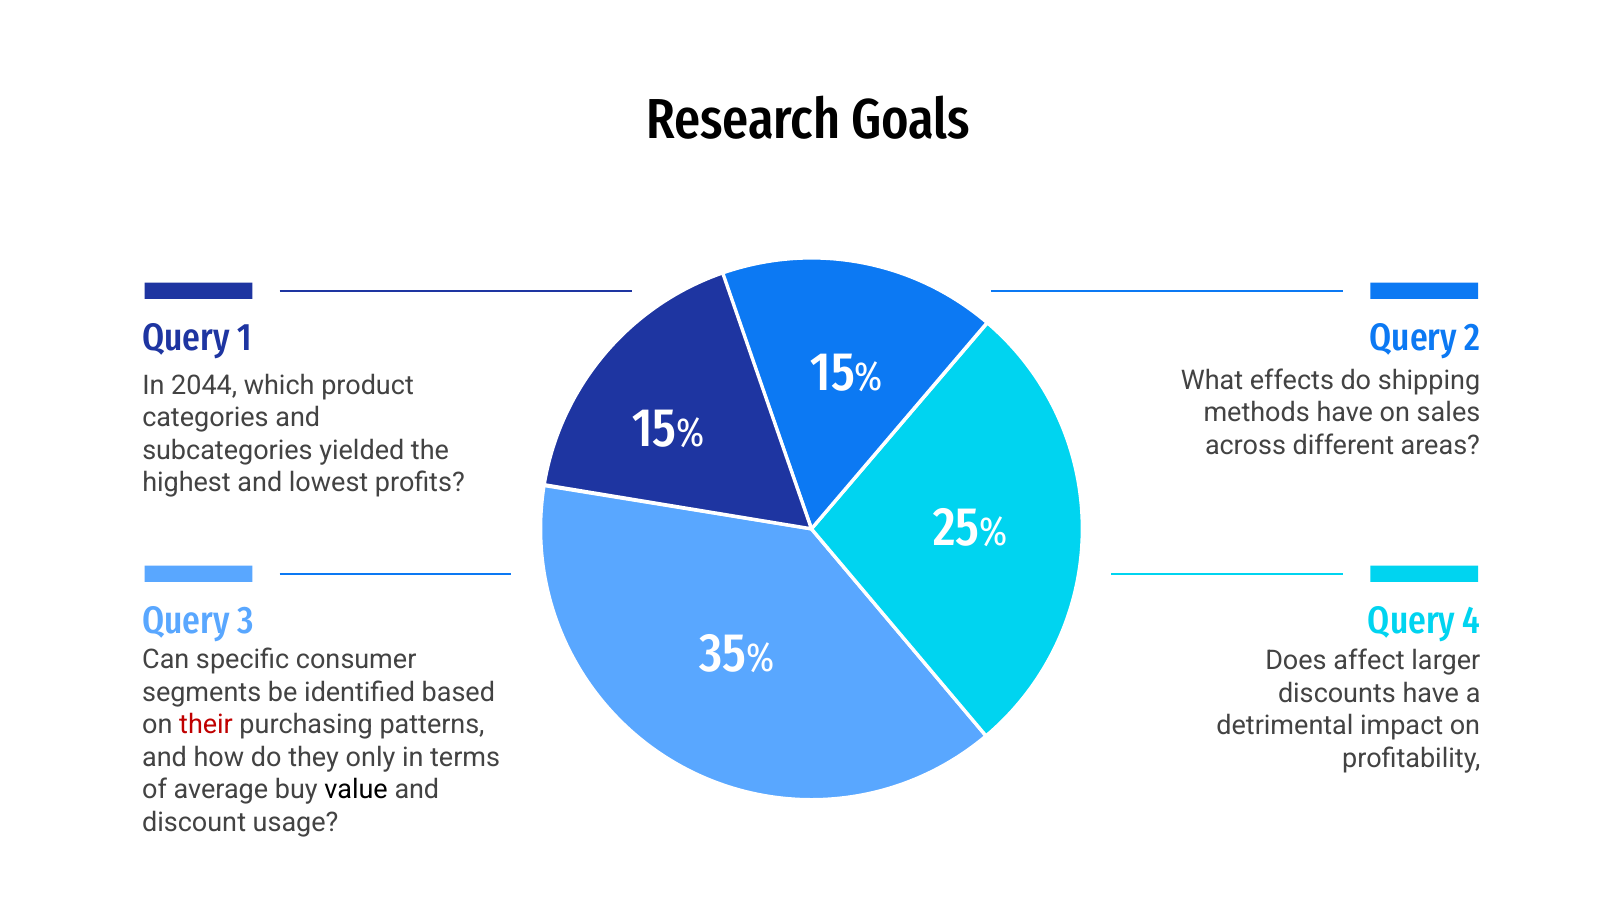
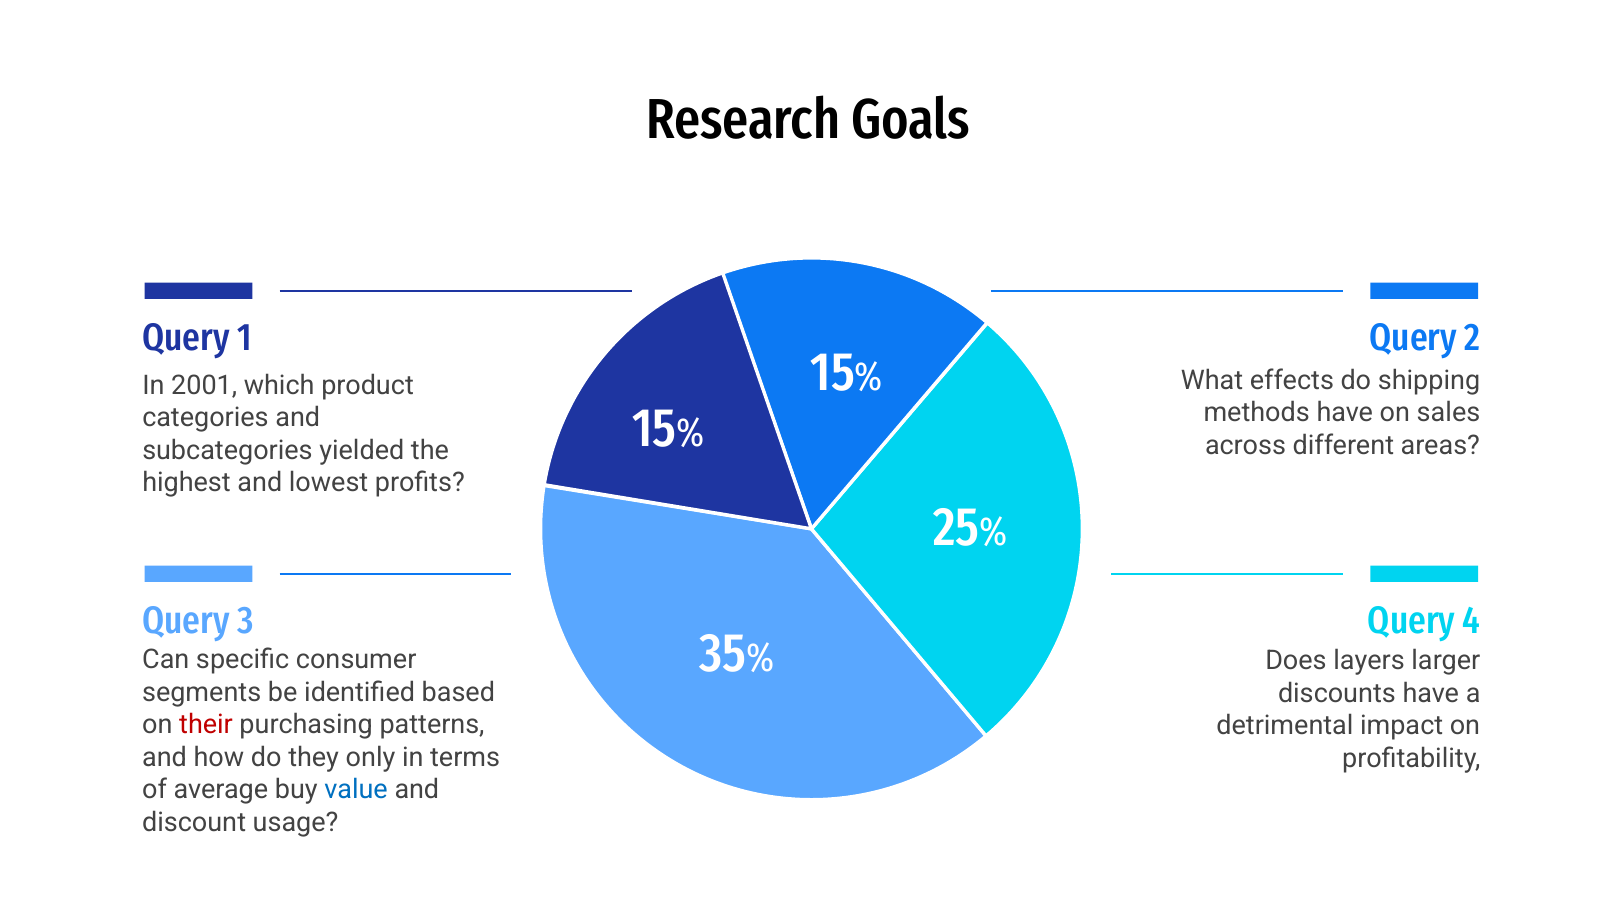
2044: 2044 -> 2001 (204, 386)
affect: affect -> layers (1369, 661)
value colour: black -> blue (356, 790)
